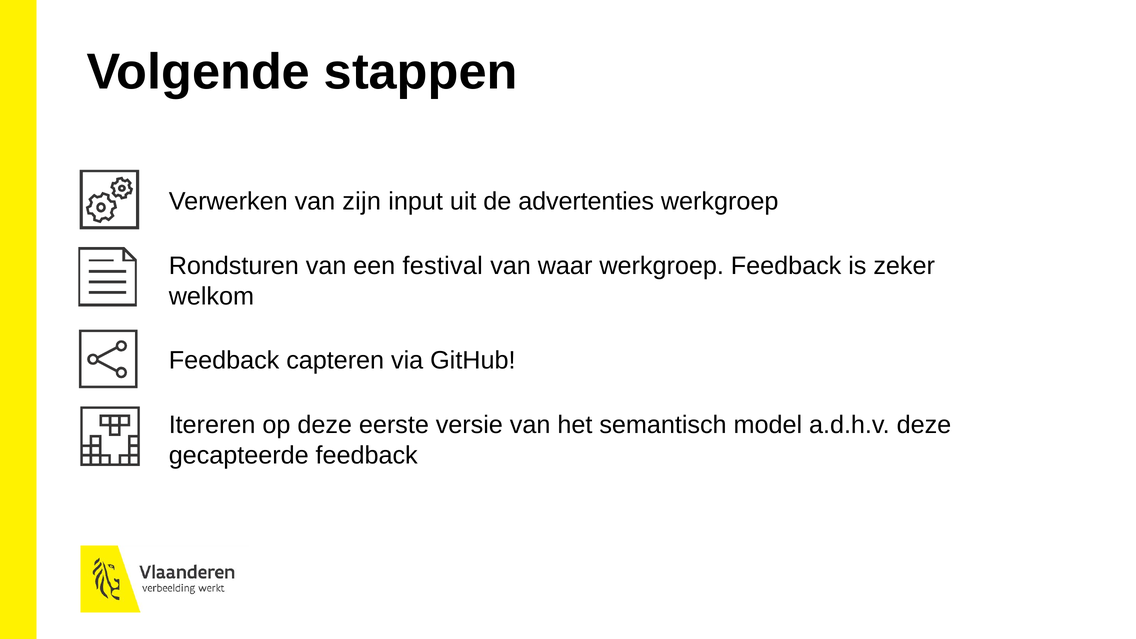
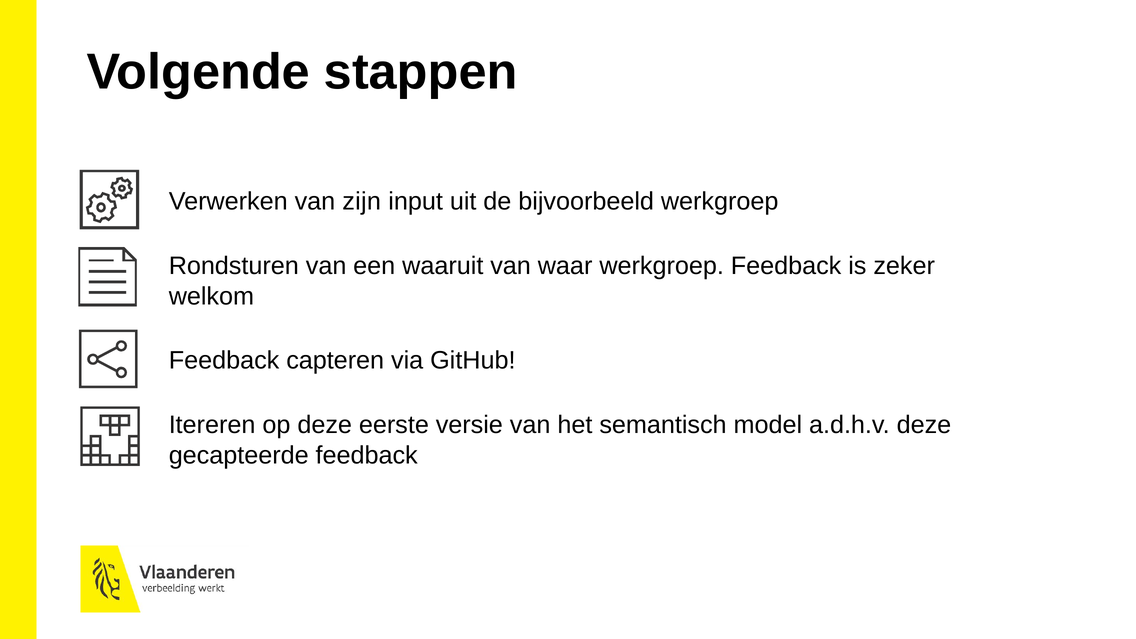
advertenties: advertenties -> bijvoorbeeld (586, 201)
festival: festival -> waaruit (443, 266)
